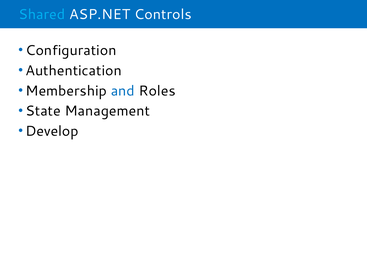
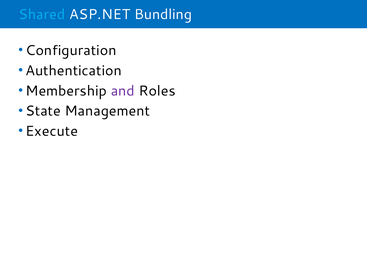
Controls: Controls -> Bundling (163, 15)
and colour: blue -> purple (123, 91)
Develop: Develop -> Execute (52, 131)
